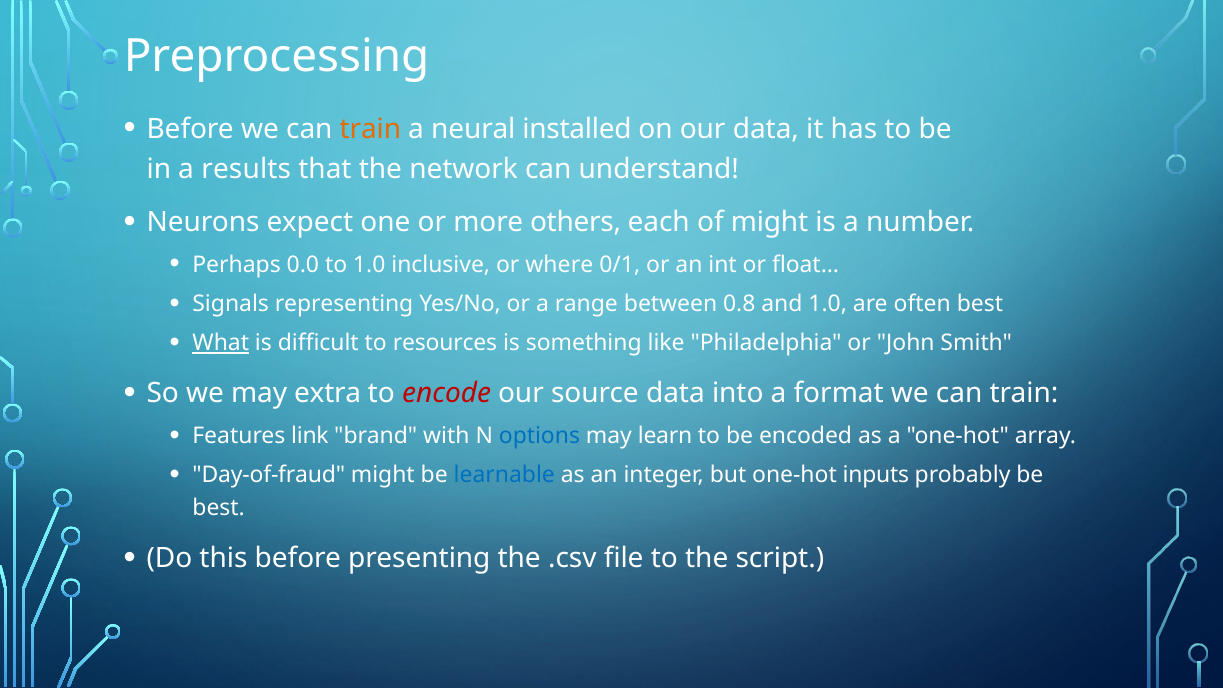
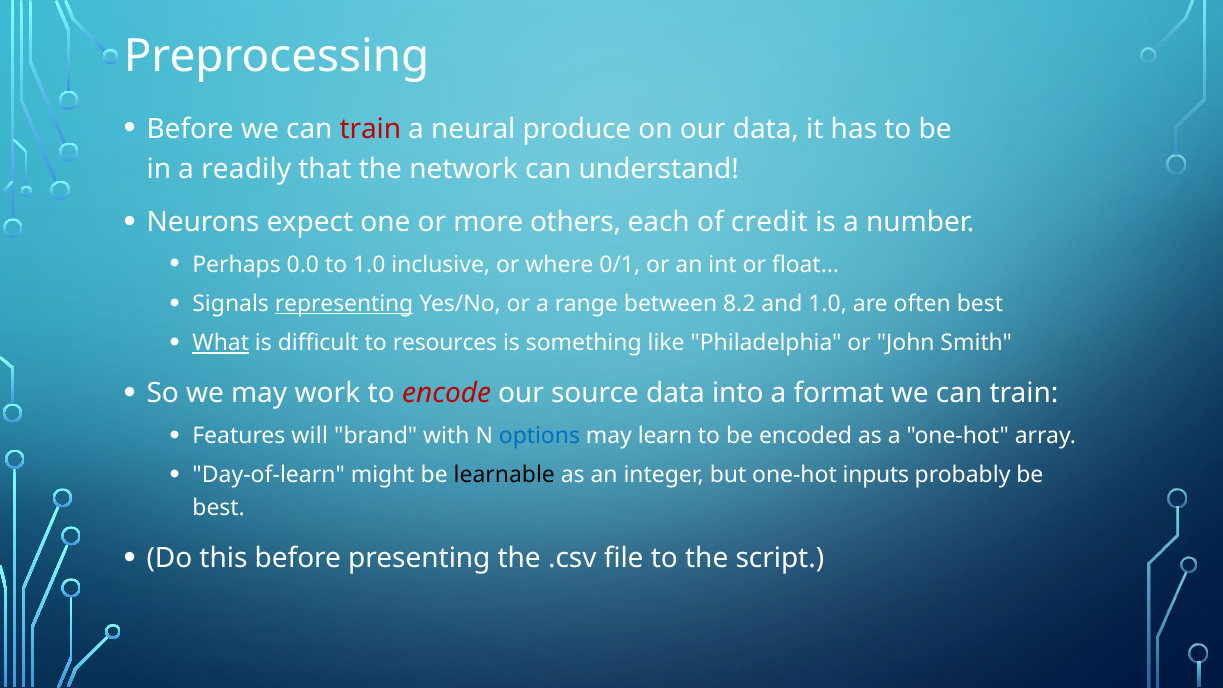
train colour: orange -> red (370, 129)
installed: installed -> produce (577, 129)
results: results -> readily (246, 169)
of might: might -> credit (769, 222)
representing underline: none -> present (344, 304)
0.8: 0.8 -> 8.2 (739, 304)
extra: extra -> work (327, 394)
link: link -> will (310, 436)
Day-of-fraud: Day-of-fraud -> Day-of-learn (269, 475)
learnable colour: blue -> black (504, 475)
